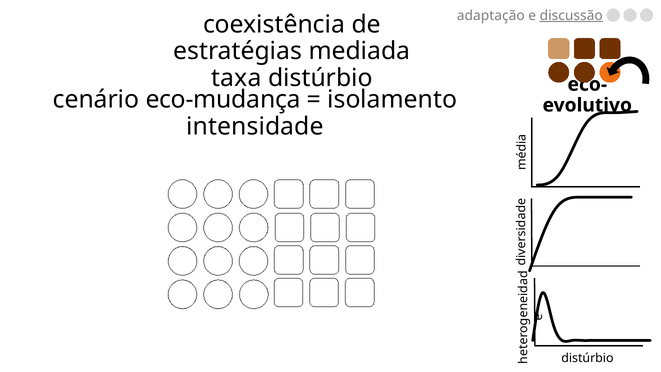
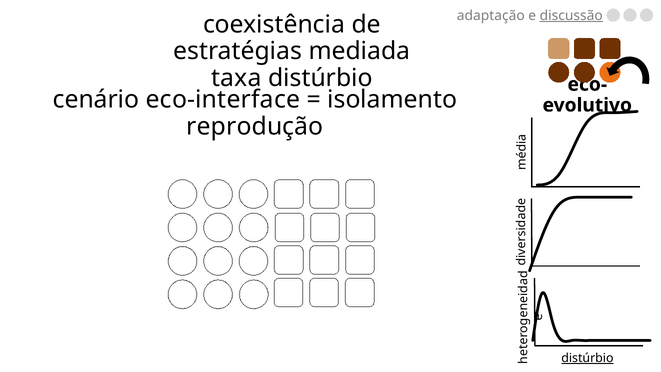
eco-mudança: eco-mudança -> eco-interface (223, 100)
intensidade: intensidade -> reprodução (255, 126)
distúrbio underline: none -> present (587, 358)
